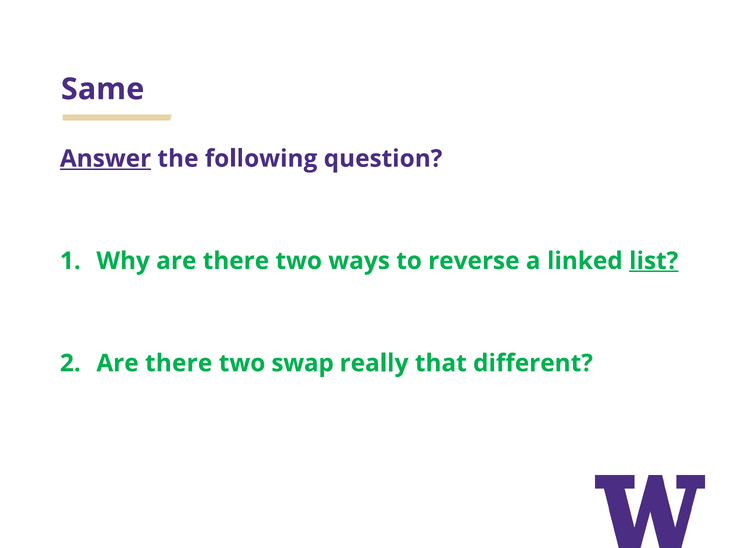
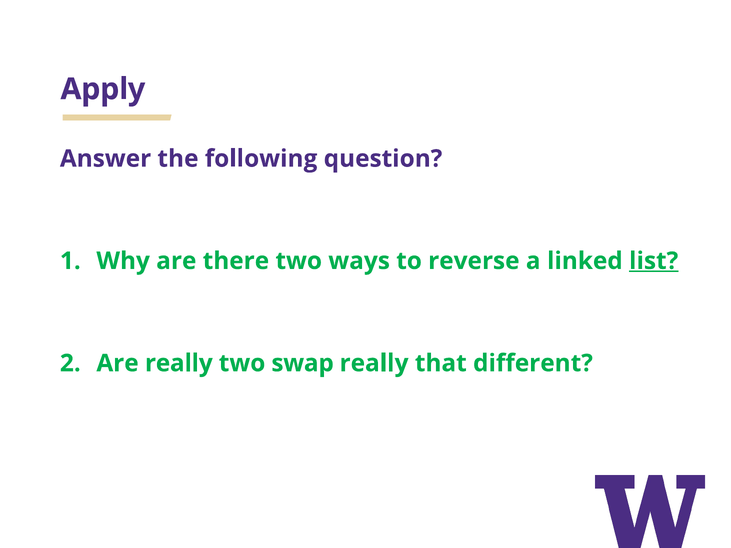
Same: Same -> Apply (103, 89)
Answer underline: present -> none (106, 159)
there: there -> really (179, 363)
